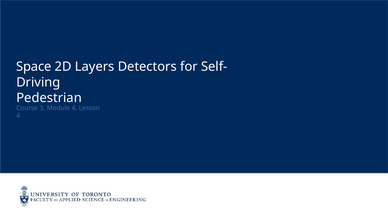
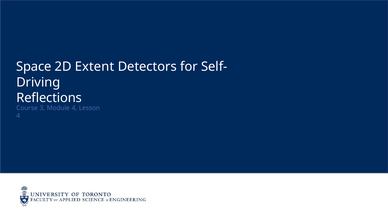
Layers: Layers -> Extent (95, 67)
Pedestrian: Pedestrian -> Reflections (49, 98)
